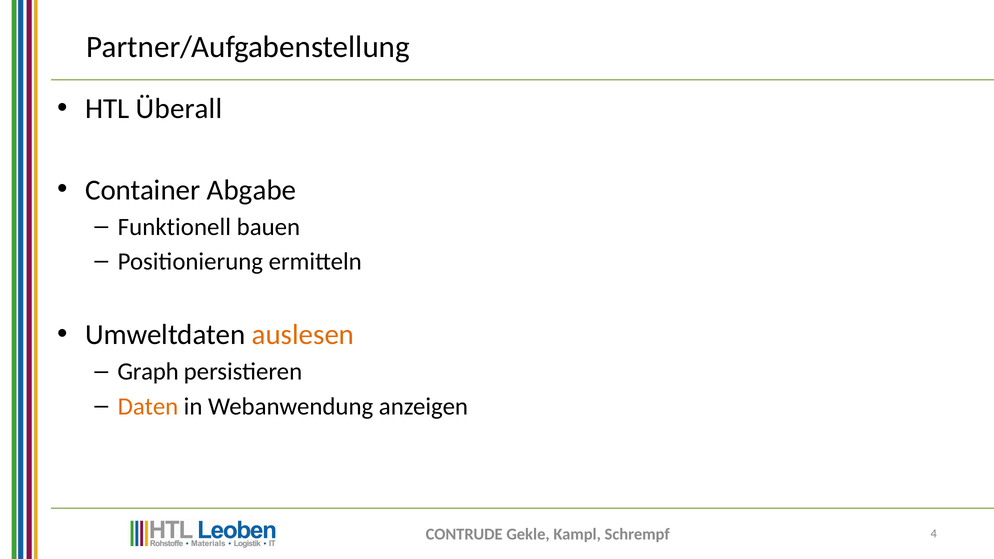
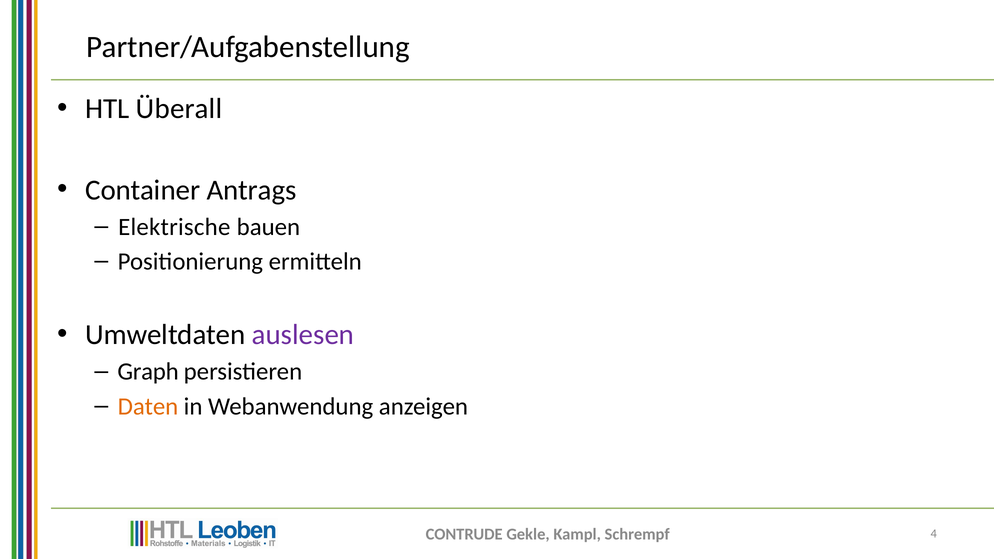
Abgabe: Abgabe -> Antrags (252, 190)
Funktionell: Funktionell -> Elektrische (174, 227)
auslesen colour: orange -> purple (303, 335)
